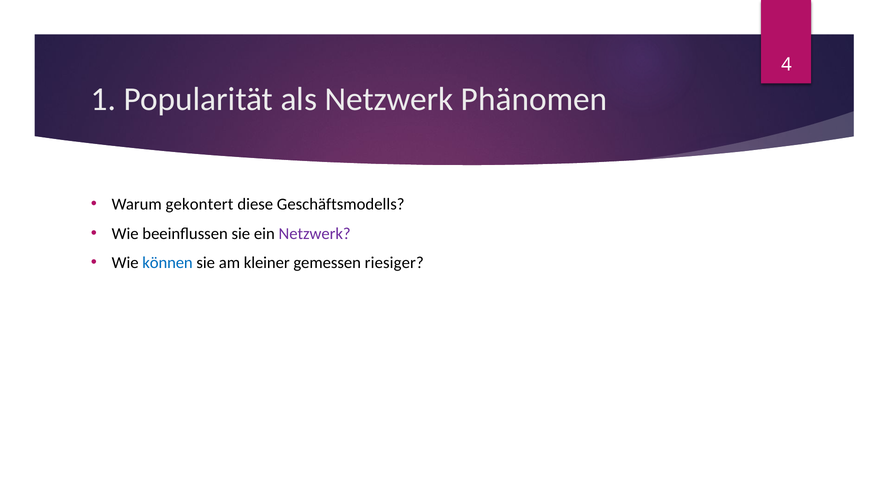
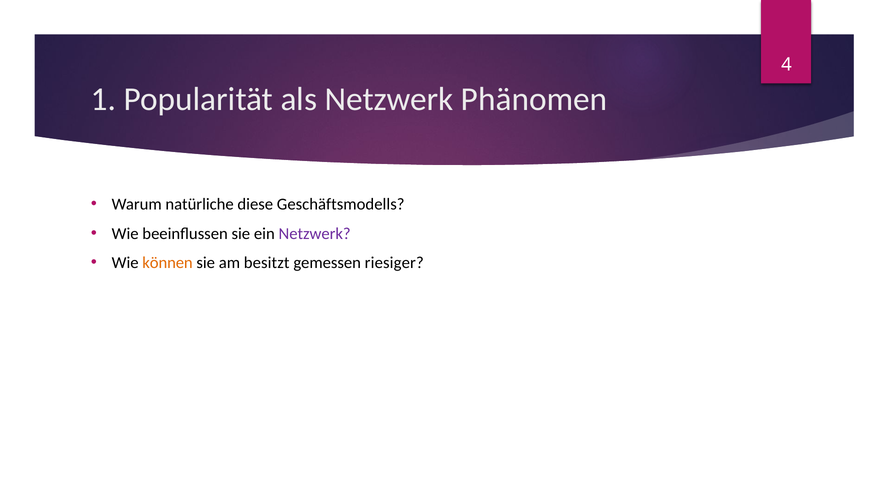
gekontert: gekontert -> natürliche (200, 204)
können colour: blue -> orange (168, 263)
kleiner: kleiner -> besitzt (267, 263)
